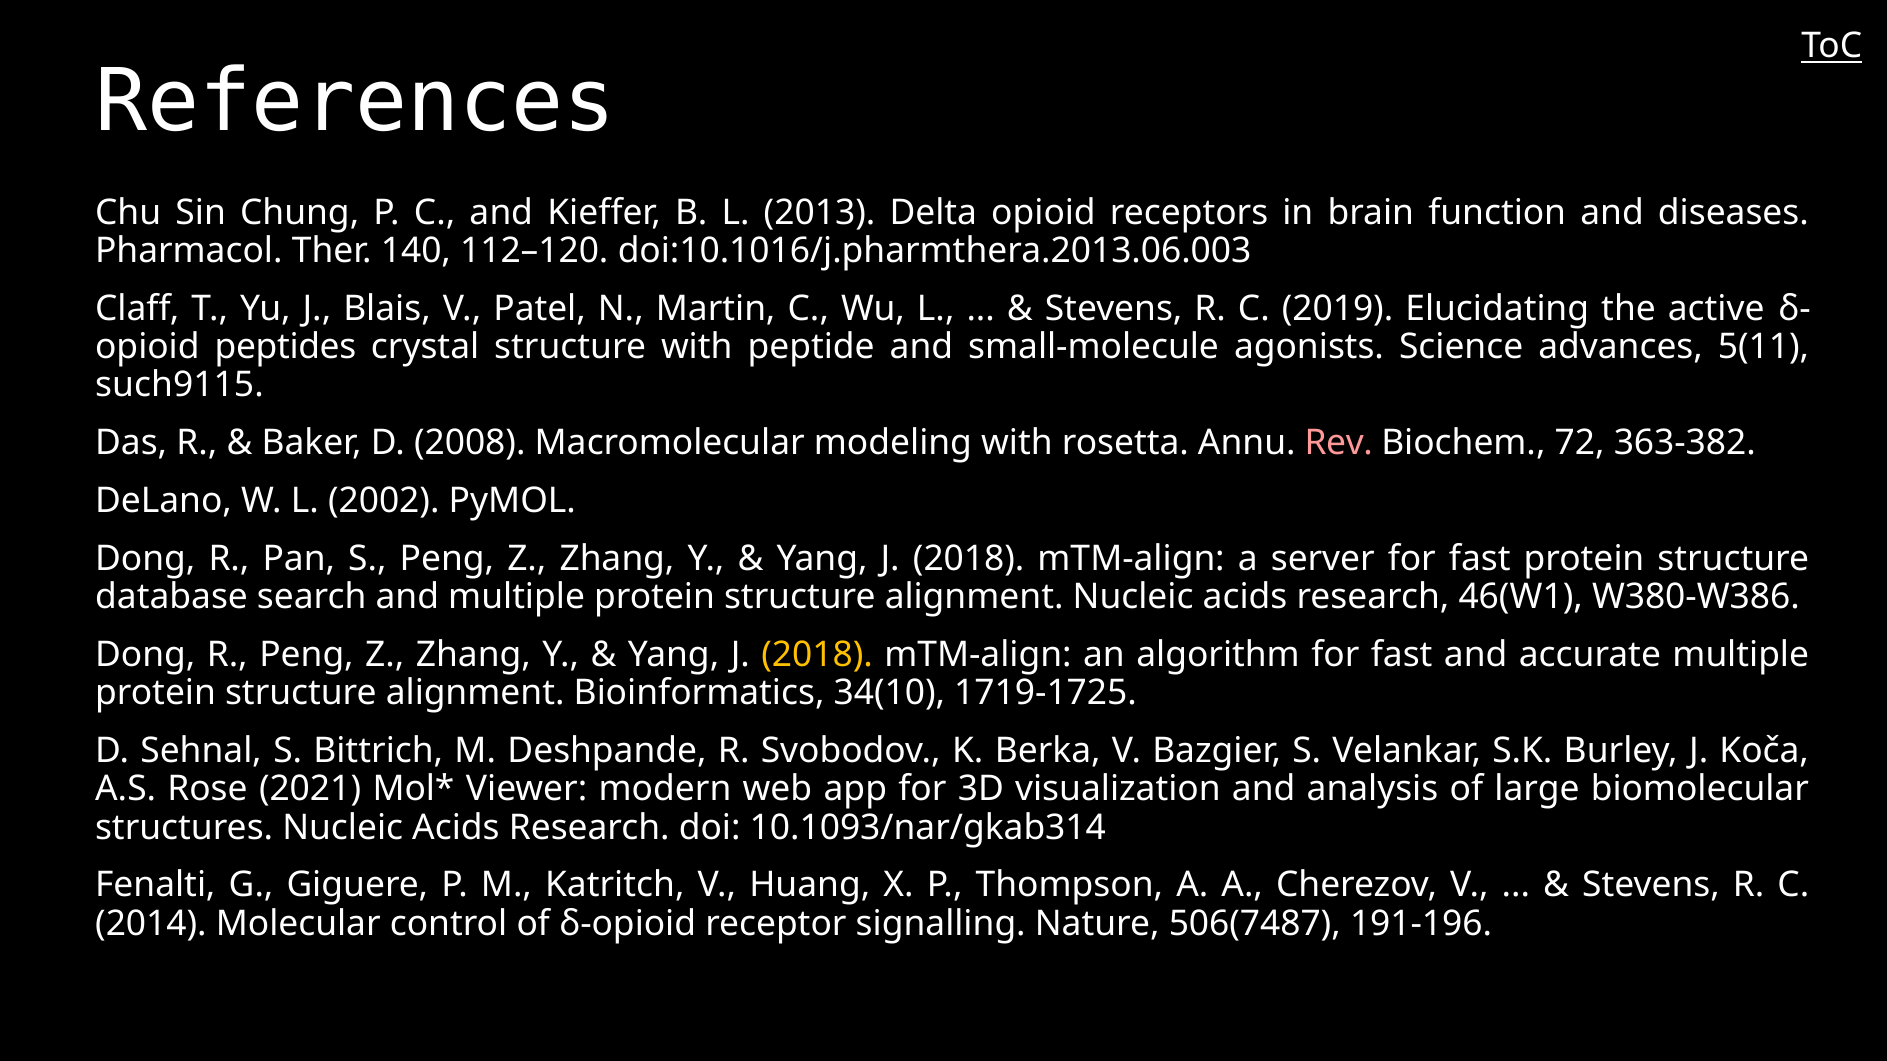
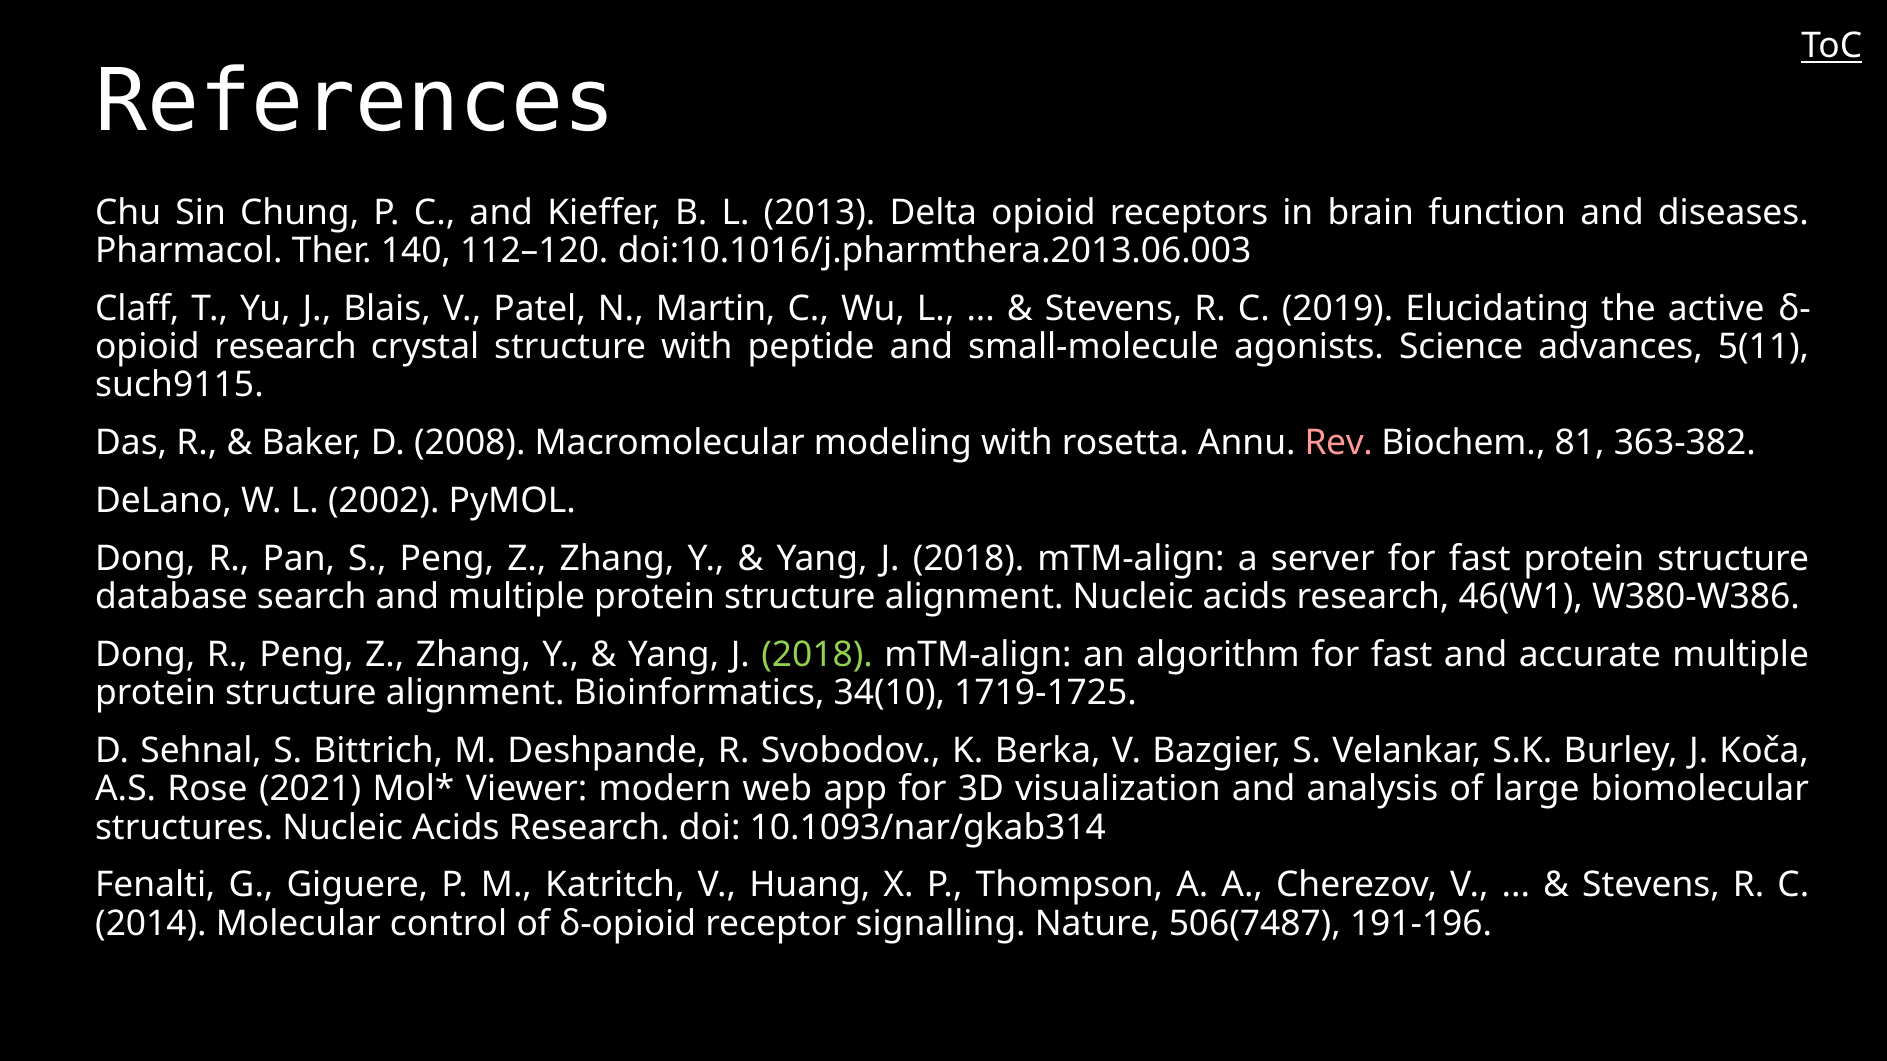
opioid peptides: peptides -> research (285, 347)
72: 72 -> 81 (1580, 443)
2018 colour: yellow -> light green (817, 655)
